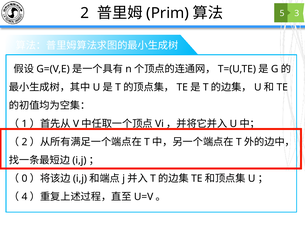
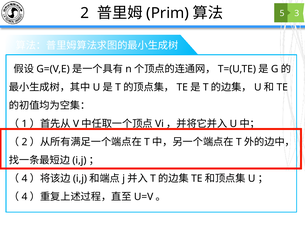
0: 0 -> 4 (25, 179)
